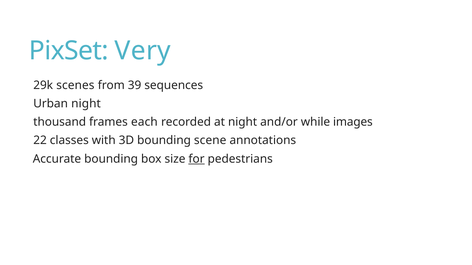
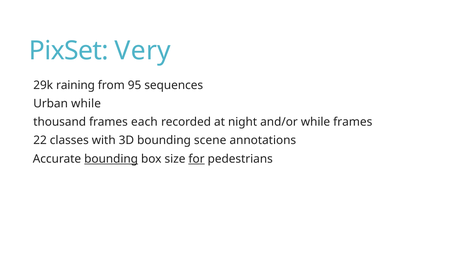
scenes: scenes -> raining (75, 85)
39: 39 -> 95 (135, 85)
Urban night: night -> while (86, 104)
while images: images -> frames (353, 122)
bounding underline: none -> present (111, 159)
